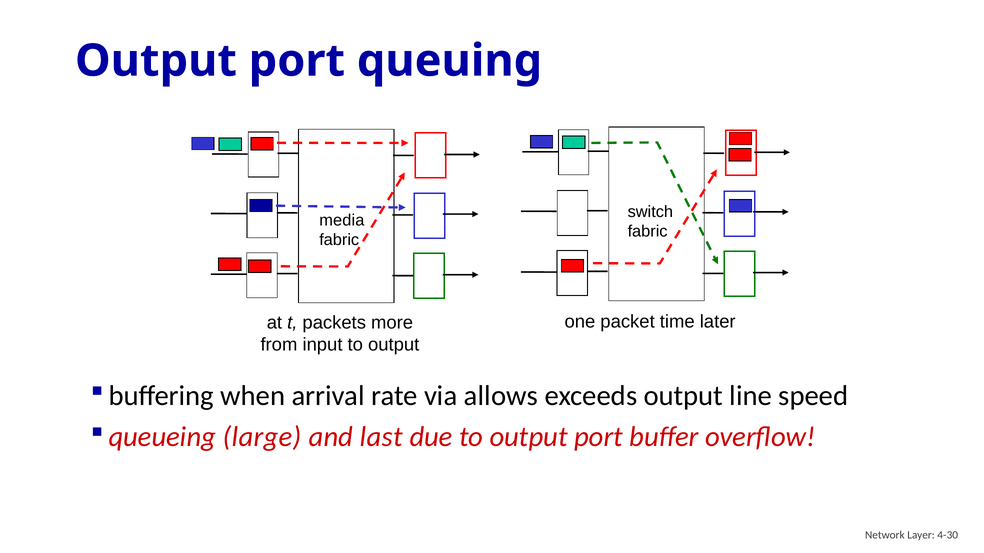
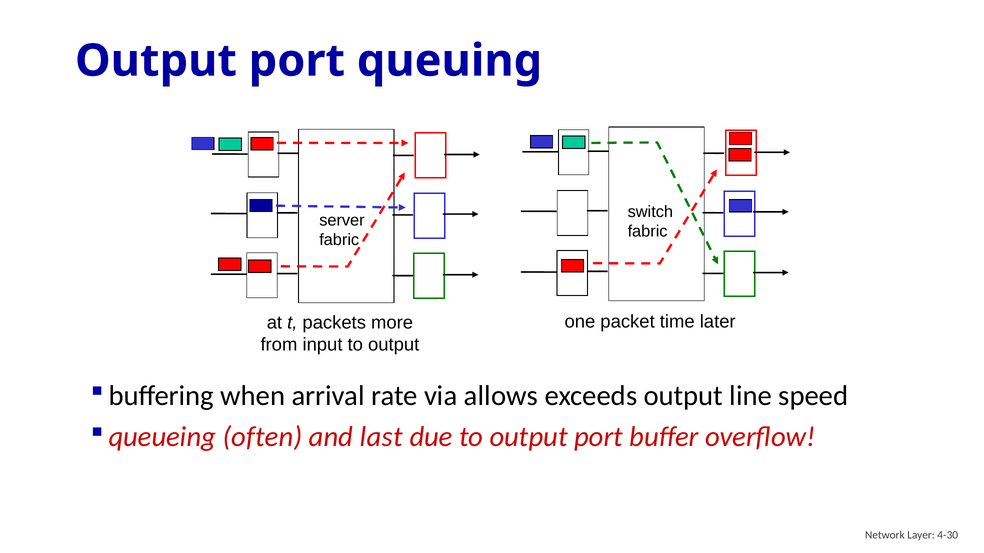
media: media -> server (342, 220)
large: large -> often (262, 437)
